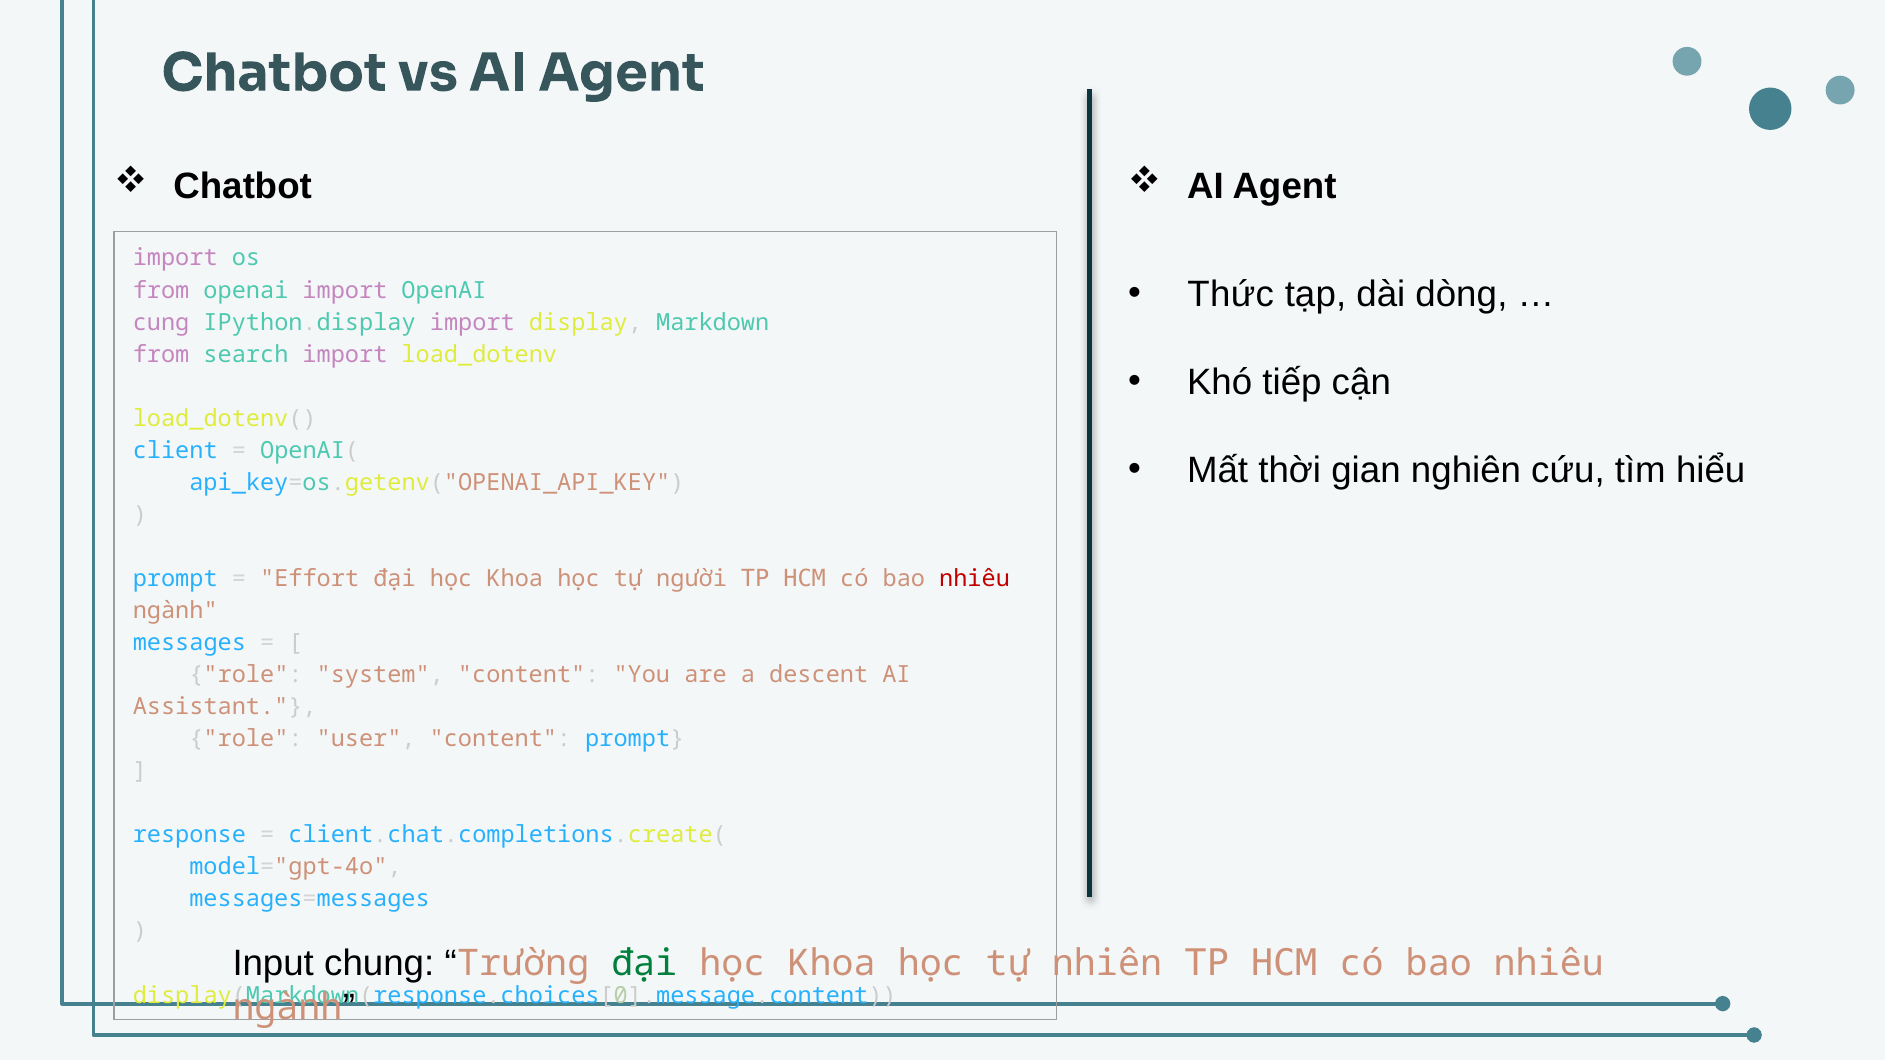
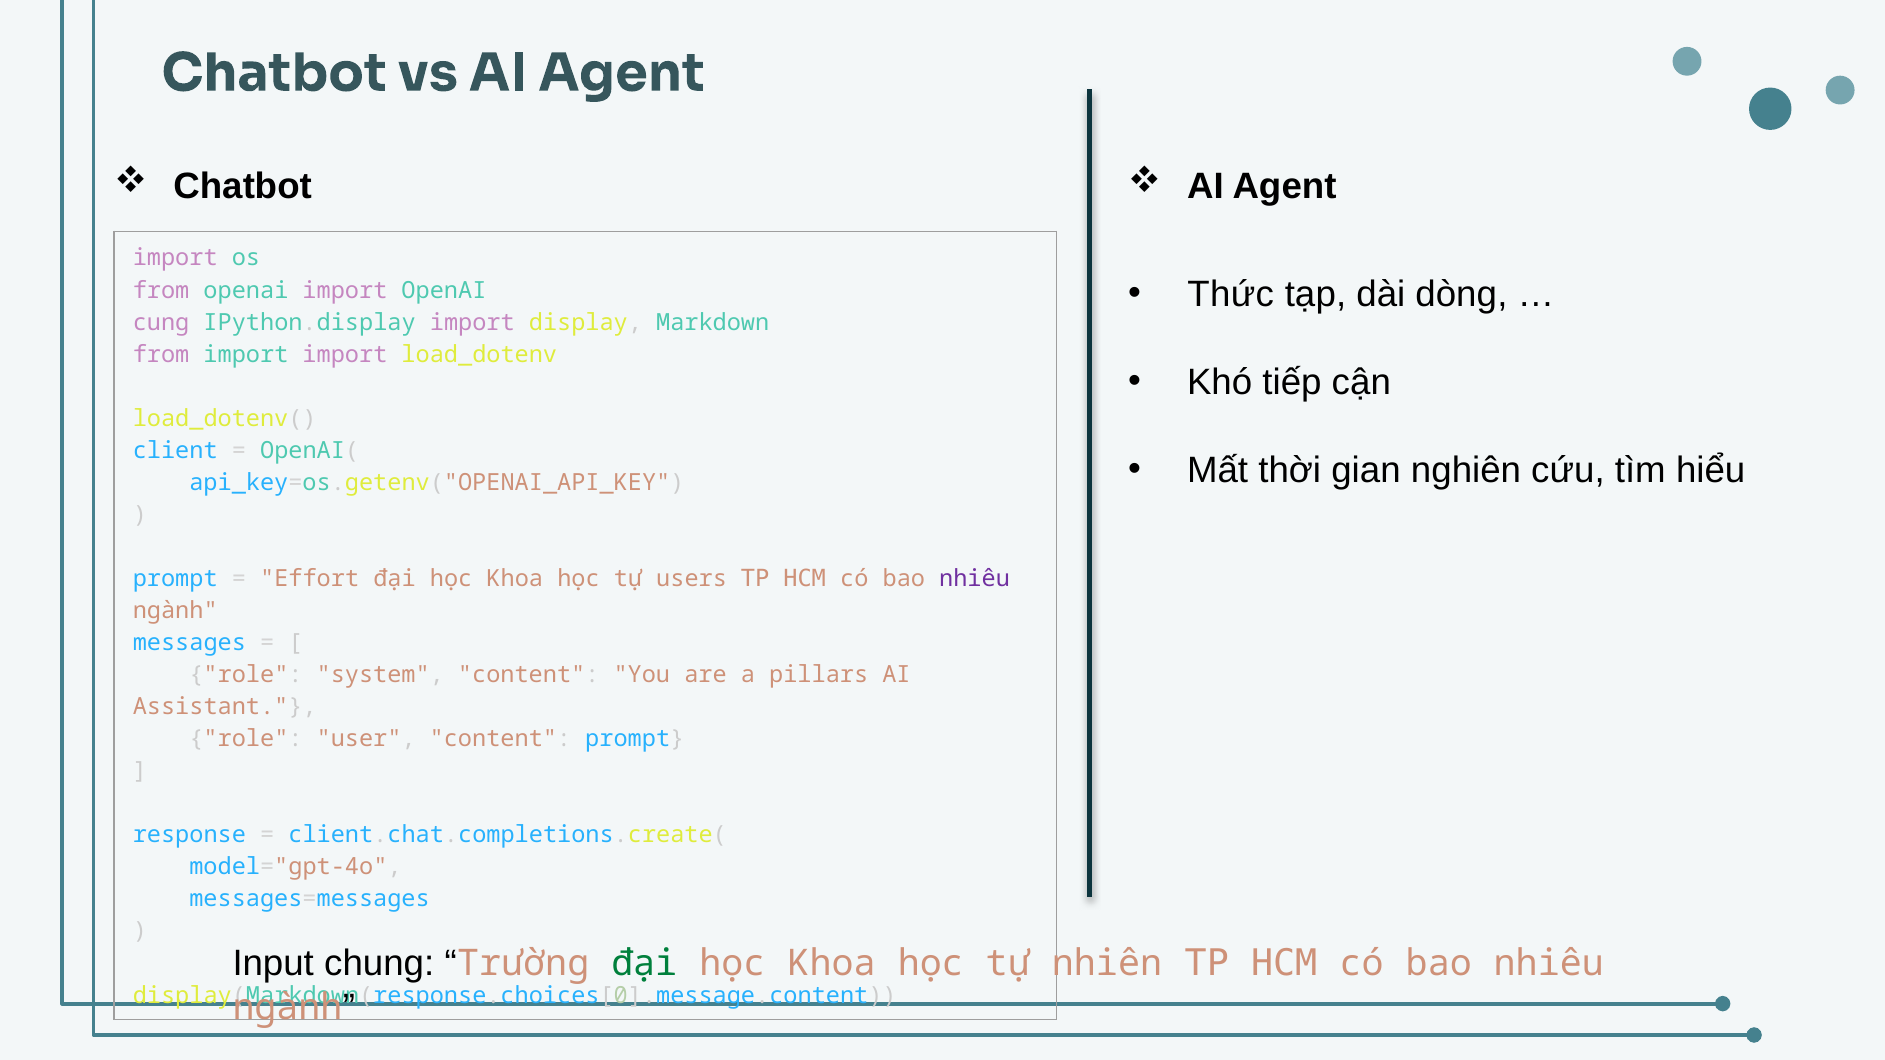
from search: search -> import (246, 354)
người: người -> users (692, 579)
nhiêu colour: red -> purple (975, 579)
descent: descent -> pillars (819, 675)
